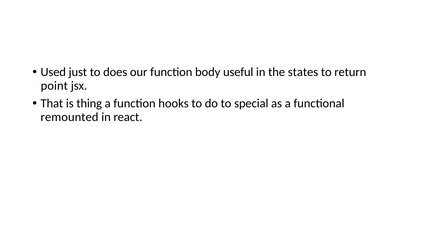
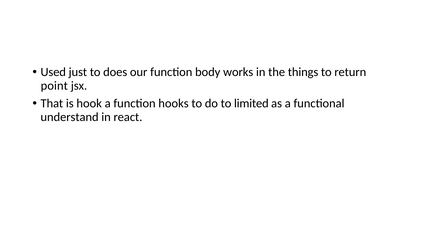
useful: useful -> works (238, 72)
states: states -> things (303, 72)
thing: thing -> hook (89, 104)
special: special -> limited (251, 104)
remounted: remounted -> understand (70, 117)
